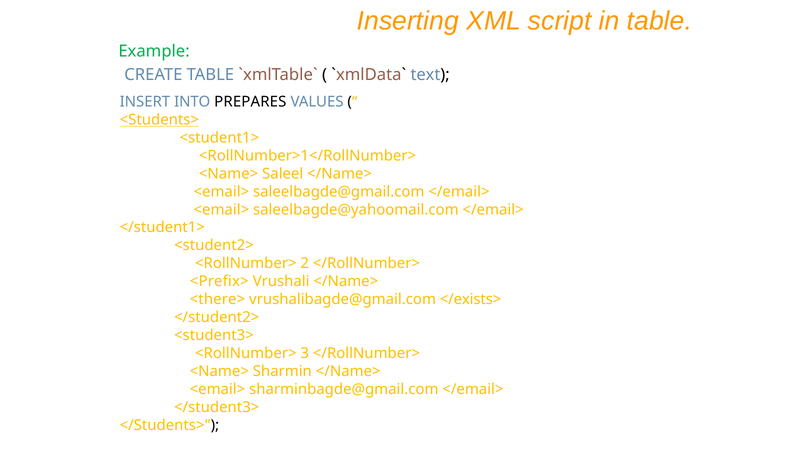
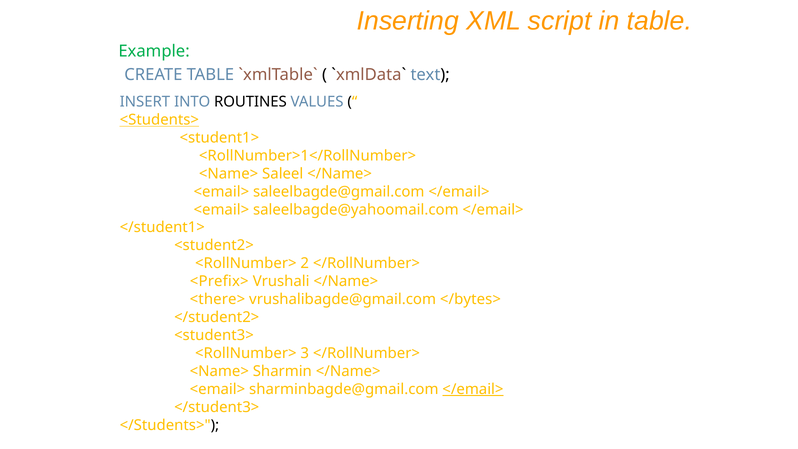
PREPARES: PREPARES -> ROUTINES (250, 102)
</exists>: </exists> -> </bytes> (470, 299)
</email> underline: none -> present (473, 389)
